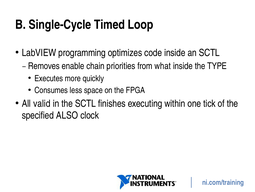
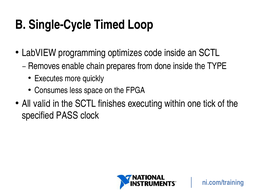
priorities: priorities -> prepares (121, 66)
what: what -> done (163, 66)
ALSO: ALSO -> PASS (67, 115)
